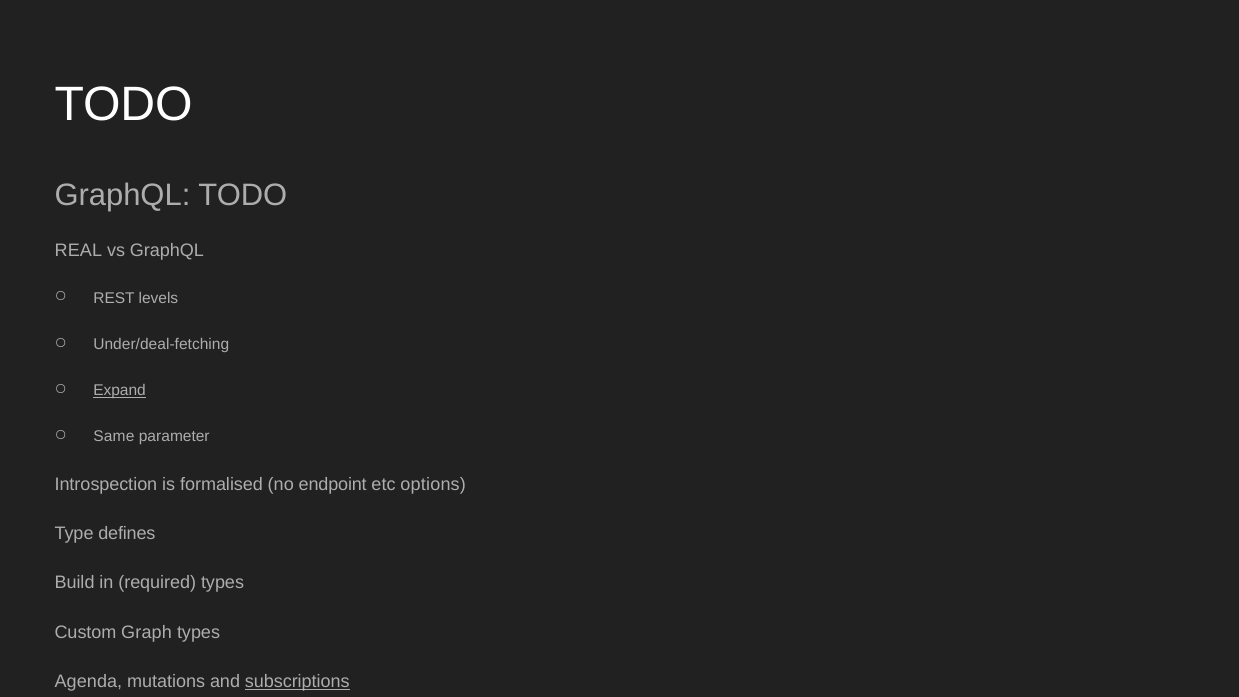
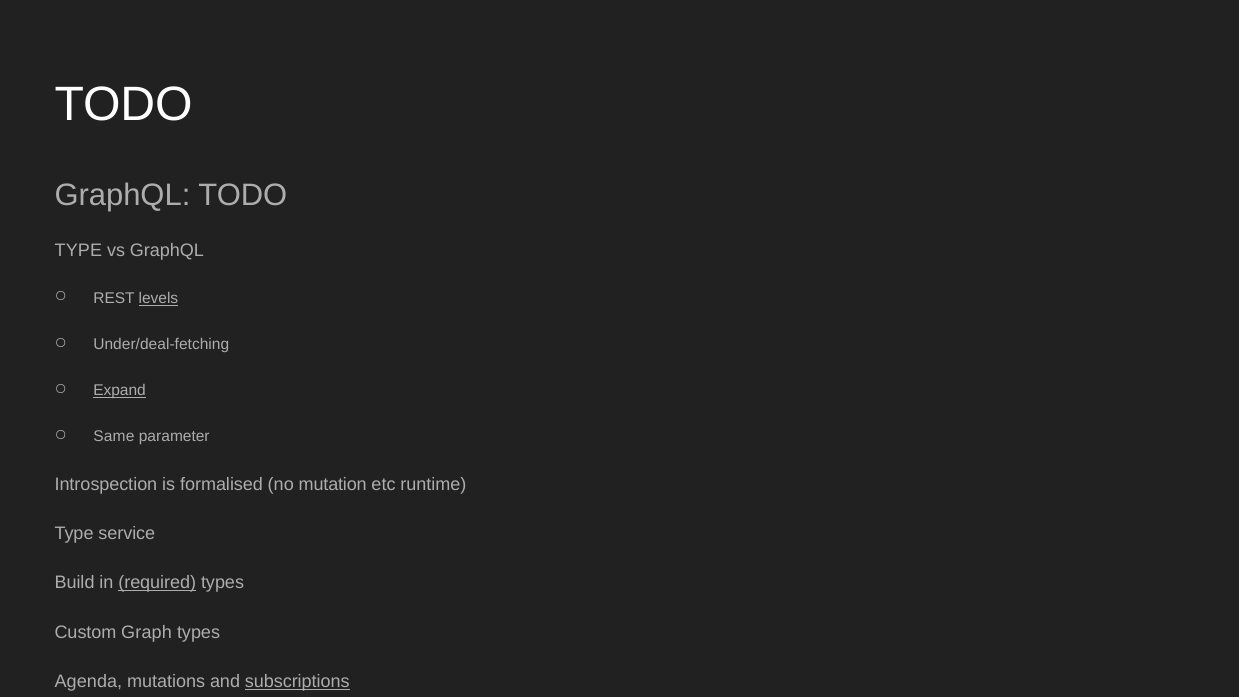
REAL: REAL -> TYPE (78, 251)
levels underline: none -> present (158, 298)
no endpoint: endpoint -> mutation (333, 485)
options: options -> runtime (433, 485)
Type defines: defines -> service (127, 534)
required underline: none -> present (157, 583)
